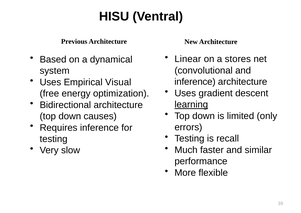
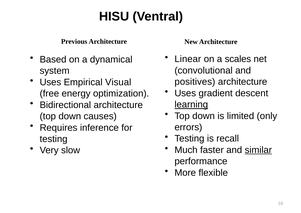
stores: stores -> scales (238, 59)
inference: inference -> positives (195, 82)
similar underline: none -> present (258, 150)
